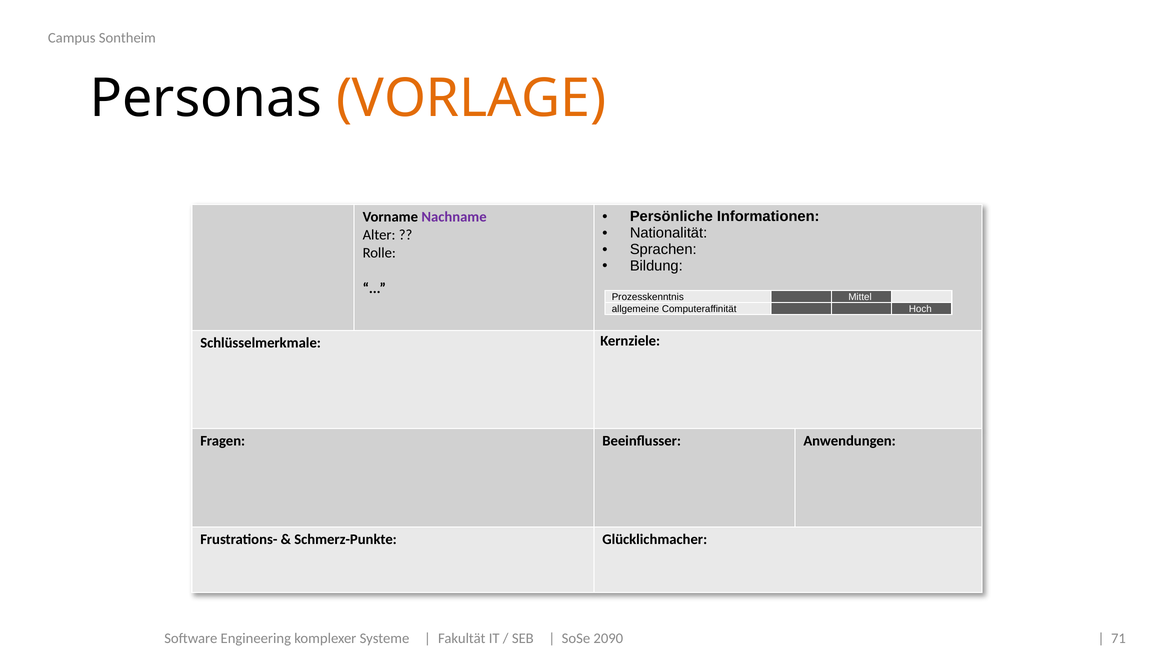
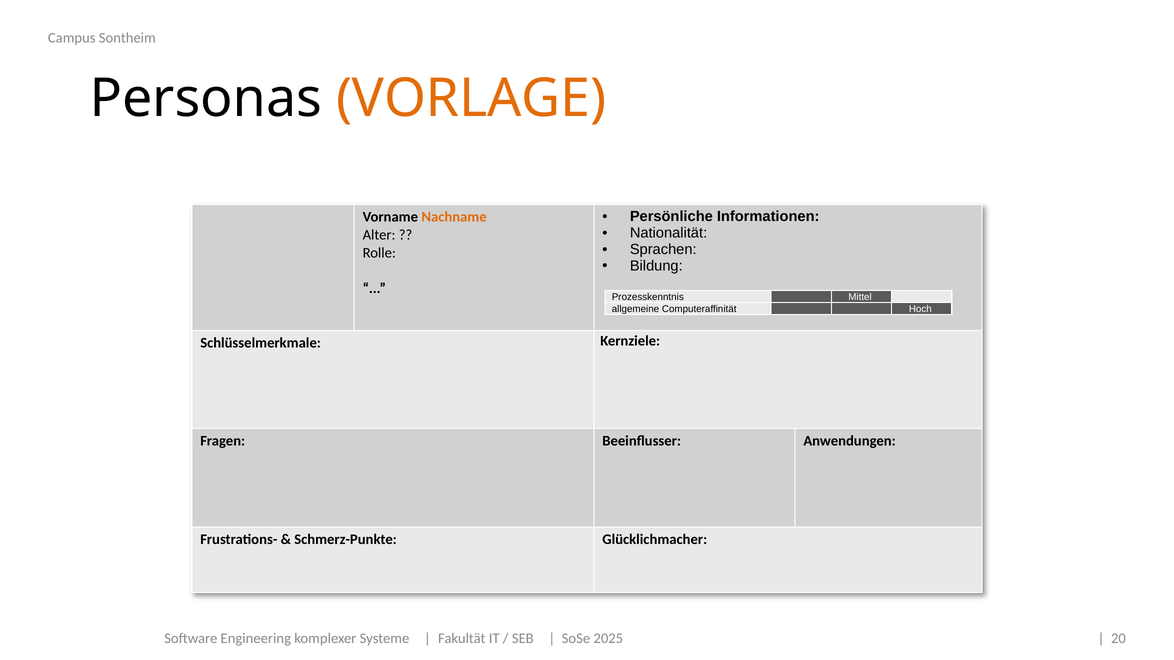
Nachname colour: purple -> orange (454, 217)
2090: 2090 -> 2025 (608, 639)
71: 71 -> 20 (1118, 639)
